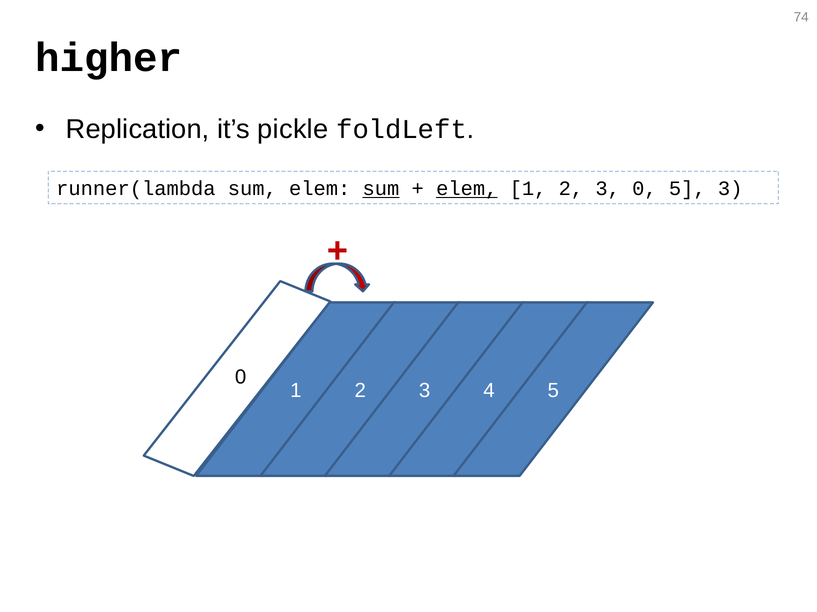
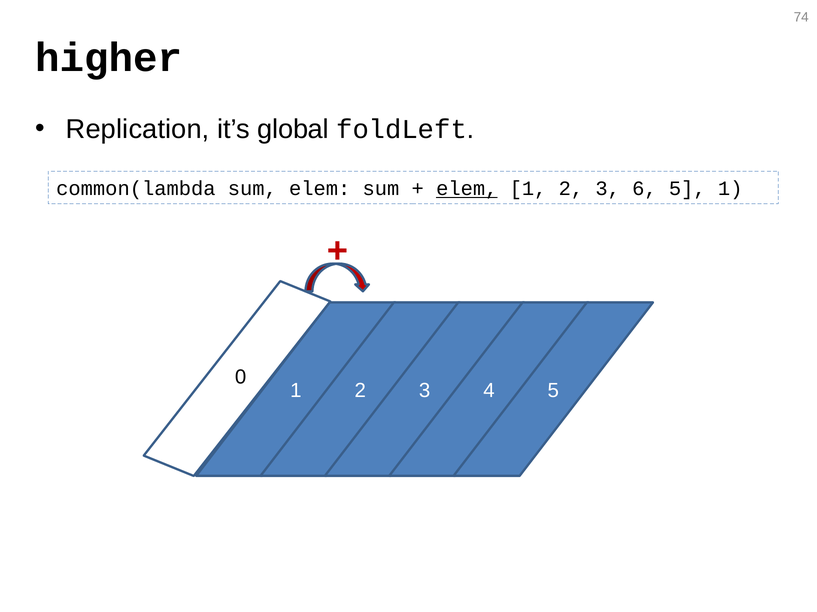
pickle: pickle -> global (293, 129)
runner(lambda: runner(lambda -> common(lambda (136, 189)
sum underline: present -> none (381, 189)
3 0: 0 -> 6 (644, 189)
5 3: 3 -> 1 (730, 189)
